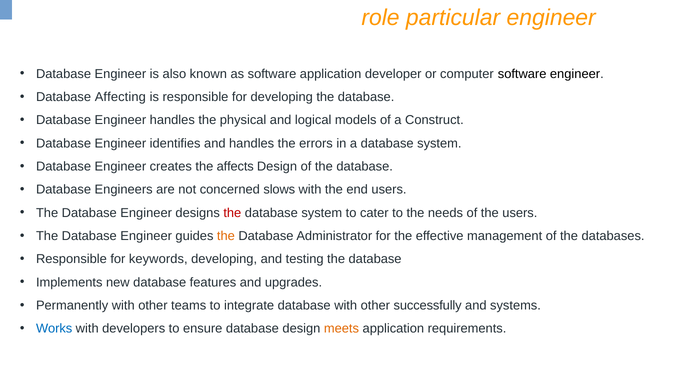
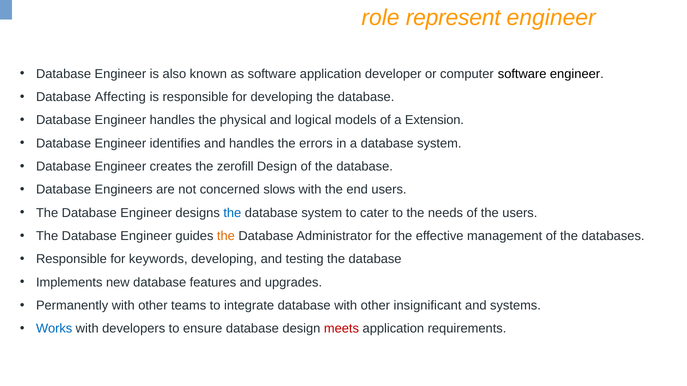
particular: particular -> represent (453, 18)
Construct: Construct -> Extension (434, 120)
affects: affects -> zerofill (235, 167)
the colour: red -> blue (232, 213)
successfully: successfully -> insignificant (428, 306)
meets colour: orange -> red (341, 329)
